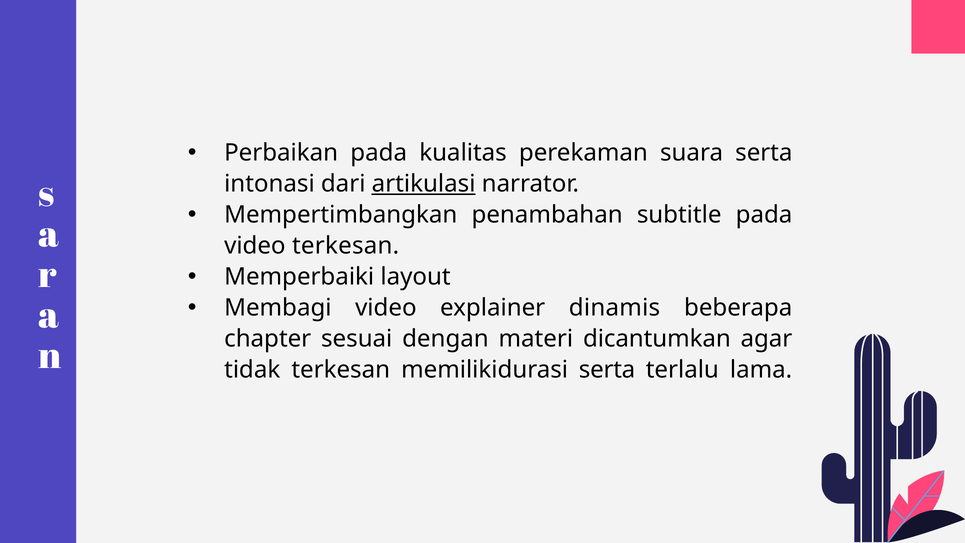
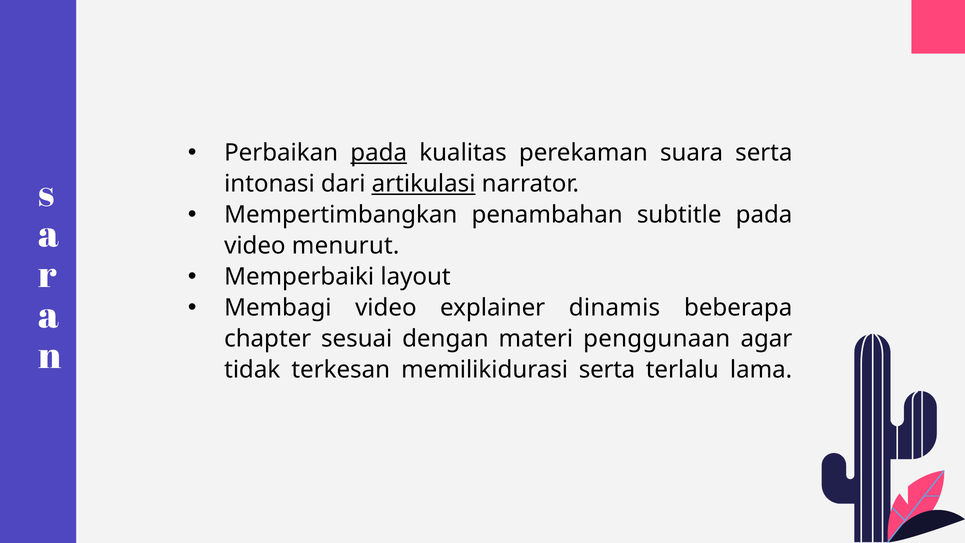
pada underline: none -> present (379, 153)
video terkesan: terkesan -> menurut (346, 246)
dicantumkan: dicantumkan -> penggunaan (657, 339)
